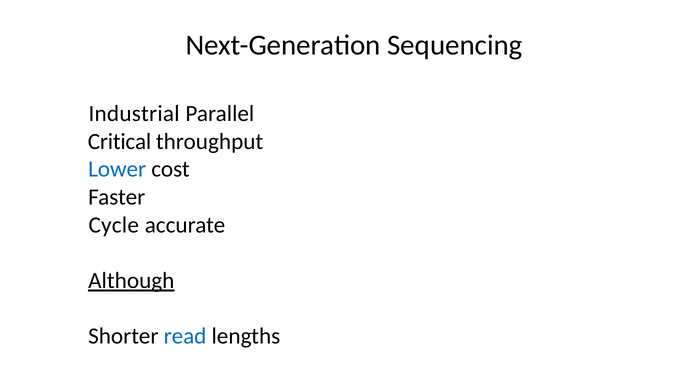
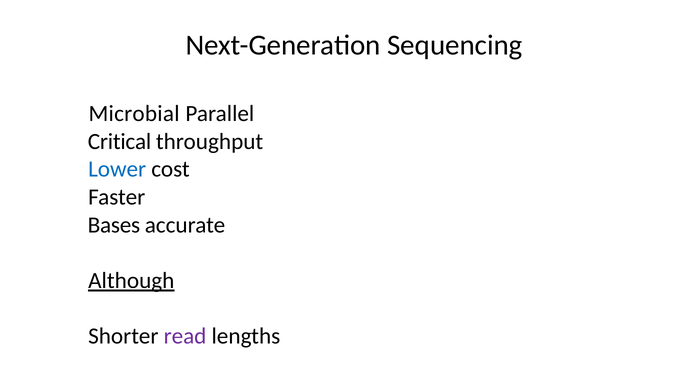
Industrial: Industrial -> Microbial (134, 114)
Cycle: Cycle -> Bases (114, 225)
read colour: blue -> purple (185, 337)
